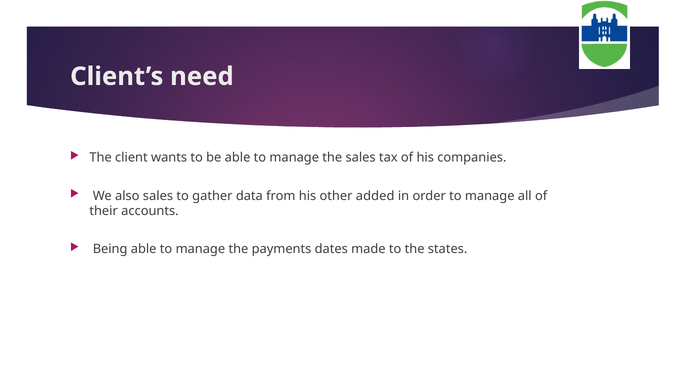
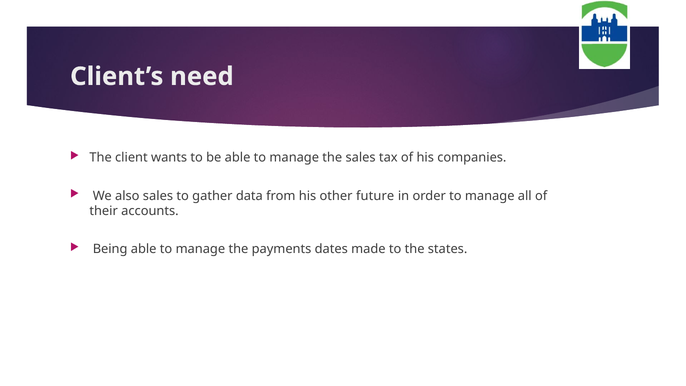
added: added -> future (375, 196)
